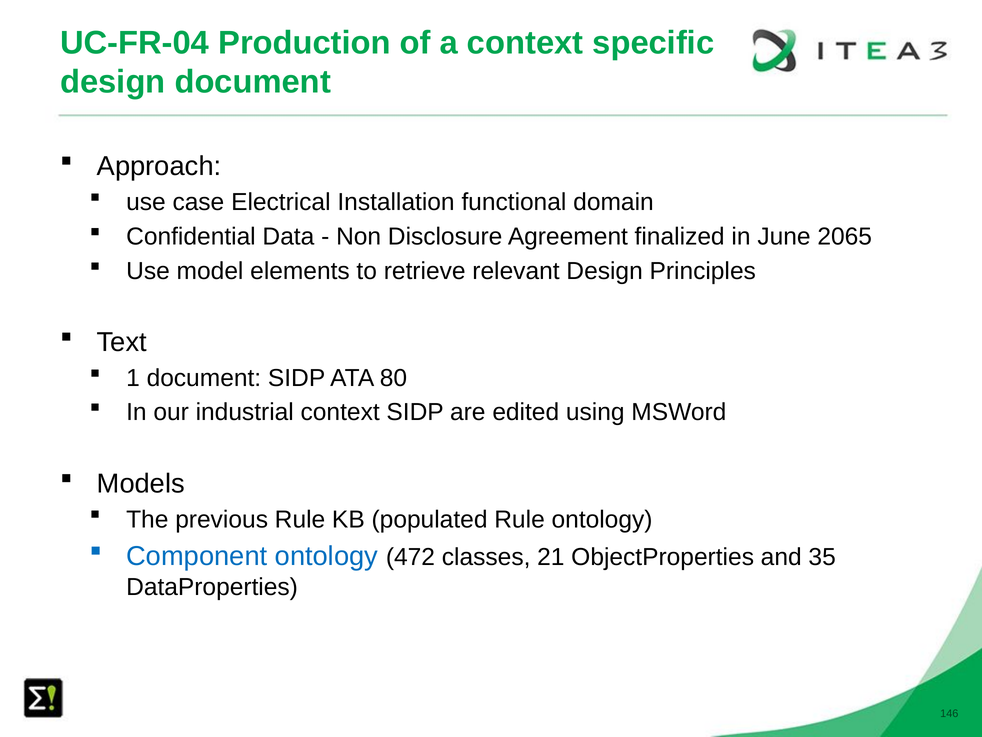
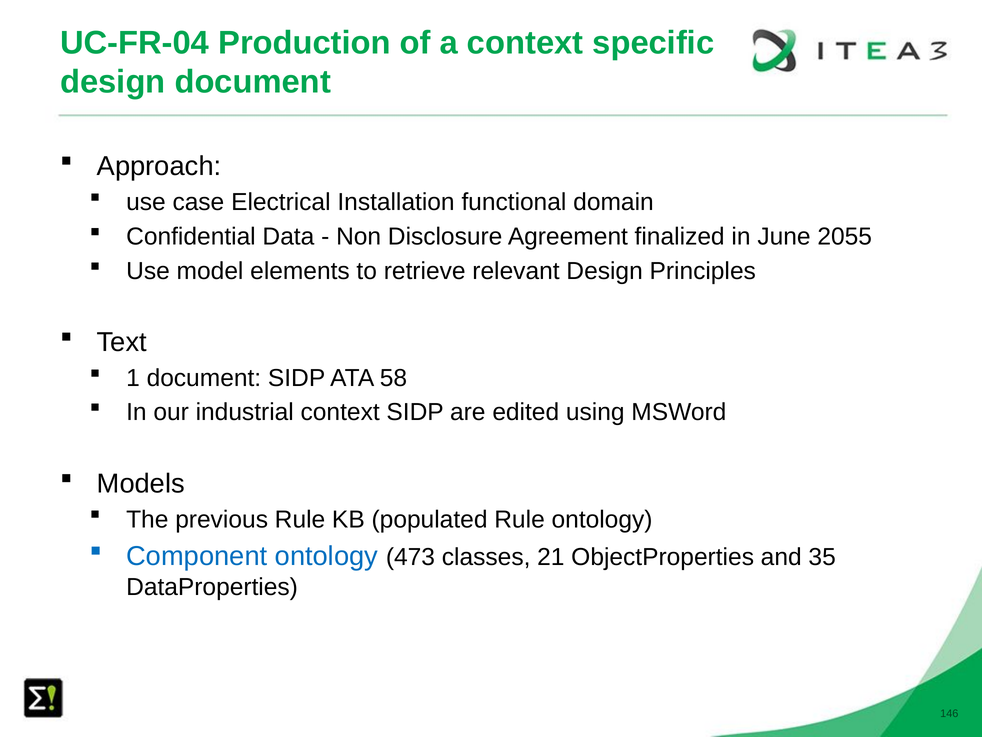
2065: 2065 -> 2055 (845, 236)
80: 80 -> 58 (393, 378)
472: 472 -> 473 (410, 557)
